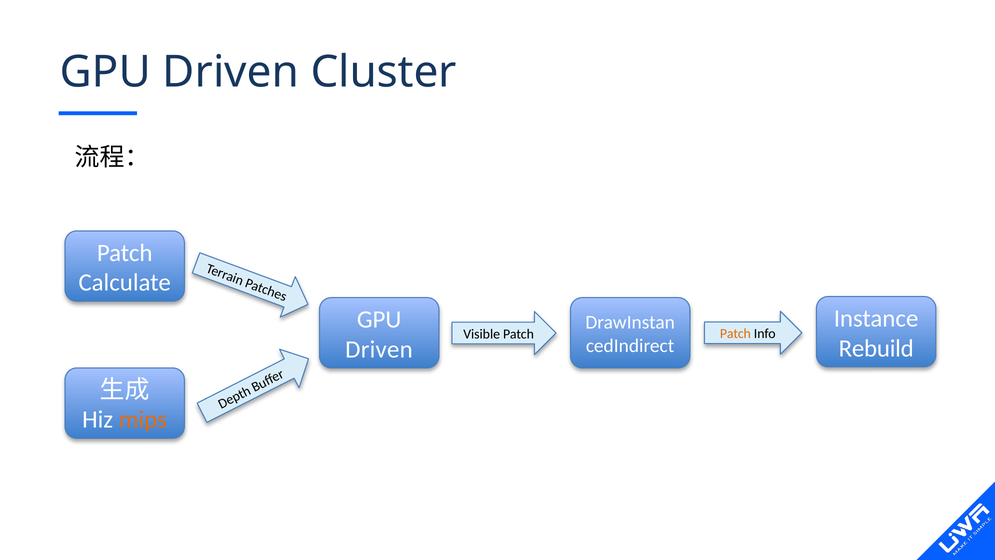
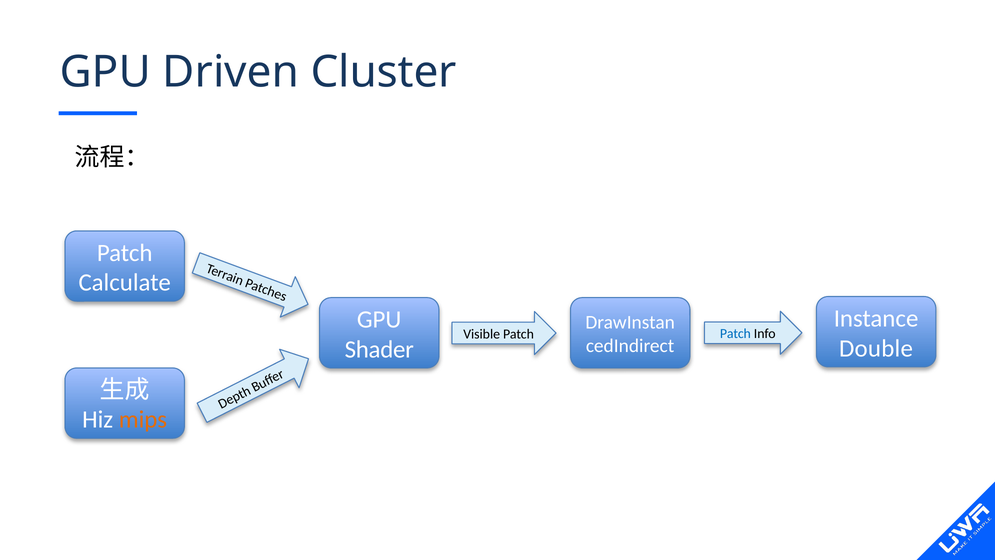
Patch colour: orange -> blue (735, 334)
Rebuild: Rebuild -> Double (876, 348)
Driven: Driven -> Shader (379, 349)
